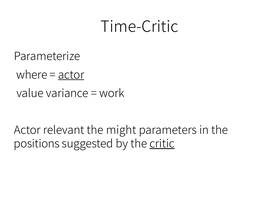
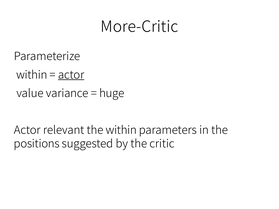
Time-Critic: Time-Critic -> More-Critic (139, 27)
where: where -> within (32, 75)
work: work -> huge (112, 93)
the might: might -> within (121, 130)
critic underline: present -> none (162, 144)
